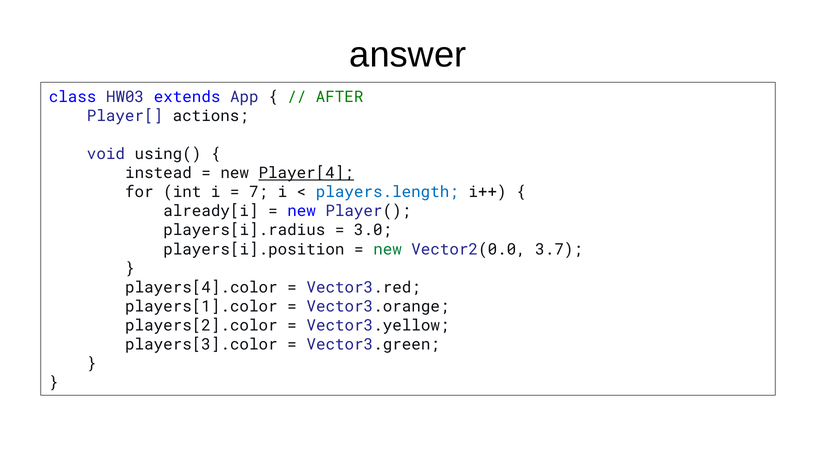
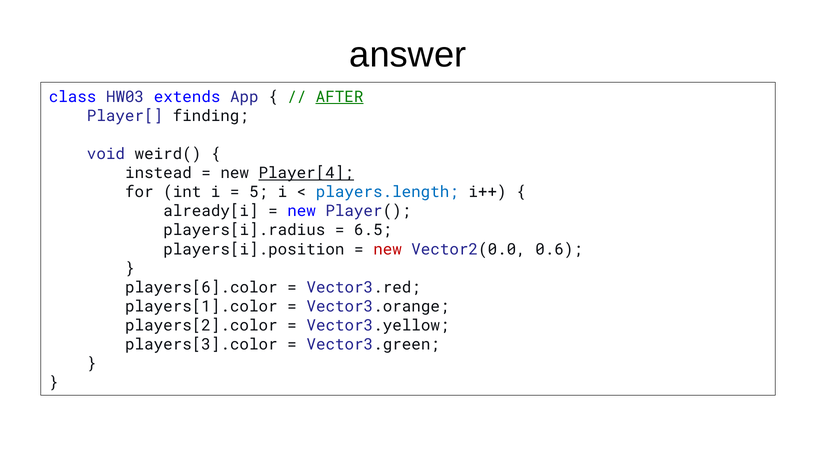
AFTER underline: none -> present (340, 97)
actions: actions -> finding (211, 116)
using(: using( -> weird( (168, 154)
7: 7 -> 5 (259, 192)
3.0: 3.0 -> 6.5 (373, 230)
new colour: green -> red (388, 249)
3.7: 3.7 -> 0.6 (559, 249)
players[4].color: players[4].color -> players[6].color (201, 287)
